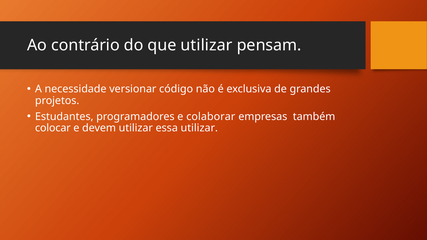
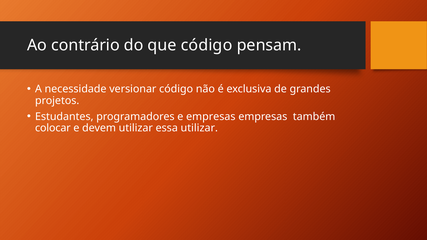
que utilizar: utilizar -> código (207, 45)
e colaborar: colaborar -> empresas (211, 117)
